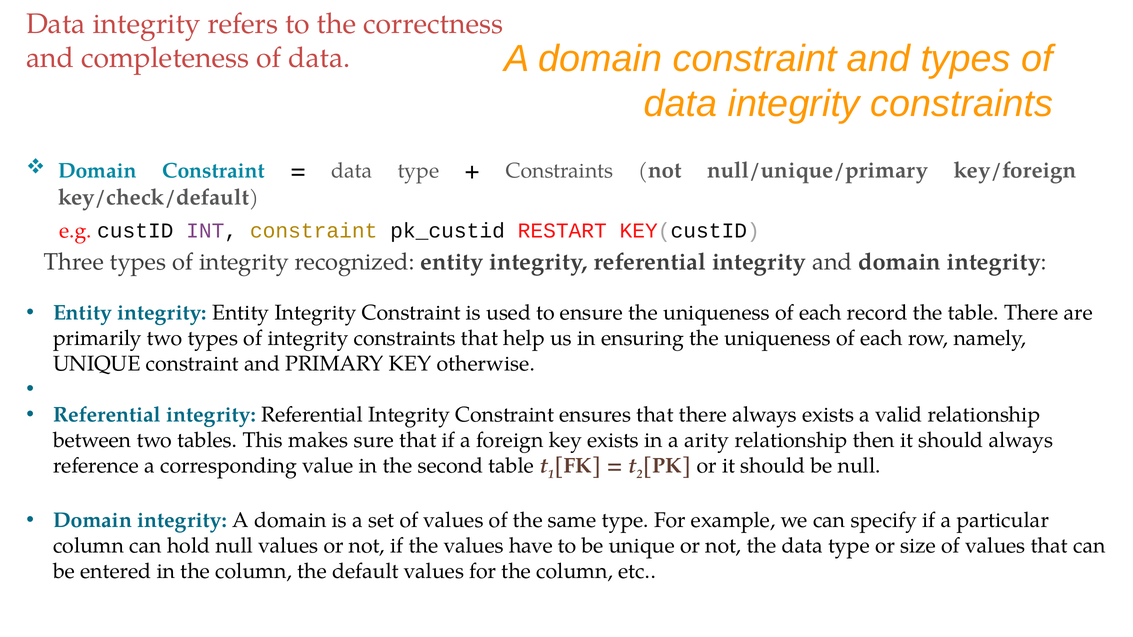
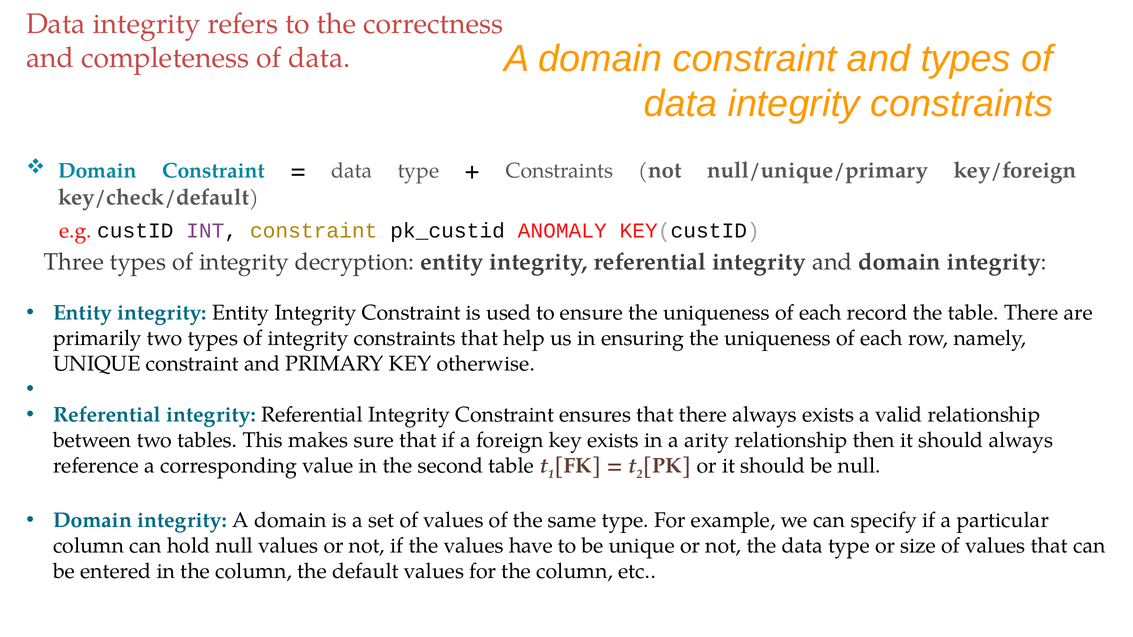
RESTART: RESTART -> ANOMALY (562, 231)
recognized: recognized -> decryption (355, 262)
